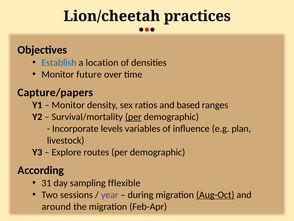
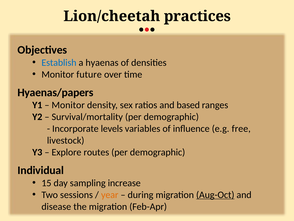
location: location -> hyaenas (102, 63)
Capture/papers: Capture/papers -> Hyaenas/papers (55, 92)
per underline: present -> none (133, 117)
plan: plan -> free (241, 128)
According: According -> Individual (41, 170)
31: 31 -> 15 (46, 183)
fflexible: fflexible -> increase (124, 183)
year colour: purple -> orange (110, 194)
around: around -> disease (56, 206)
